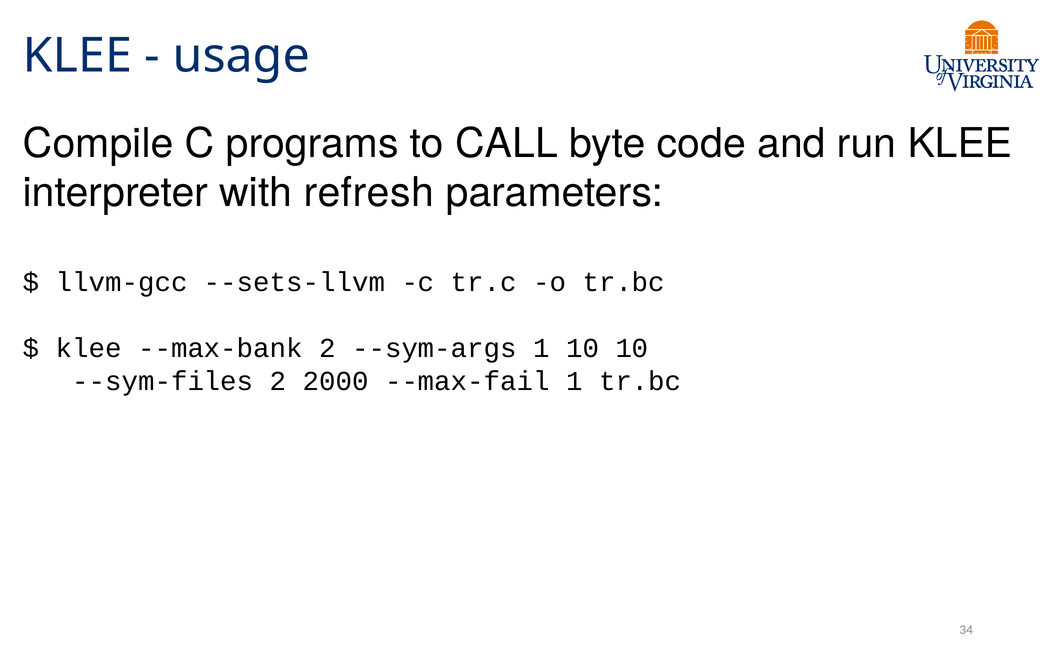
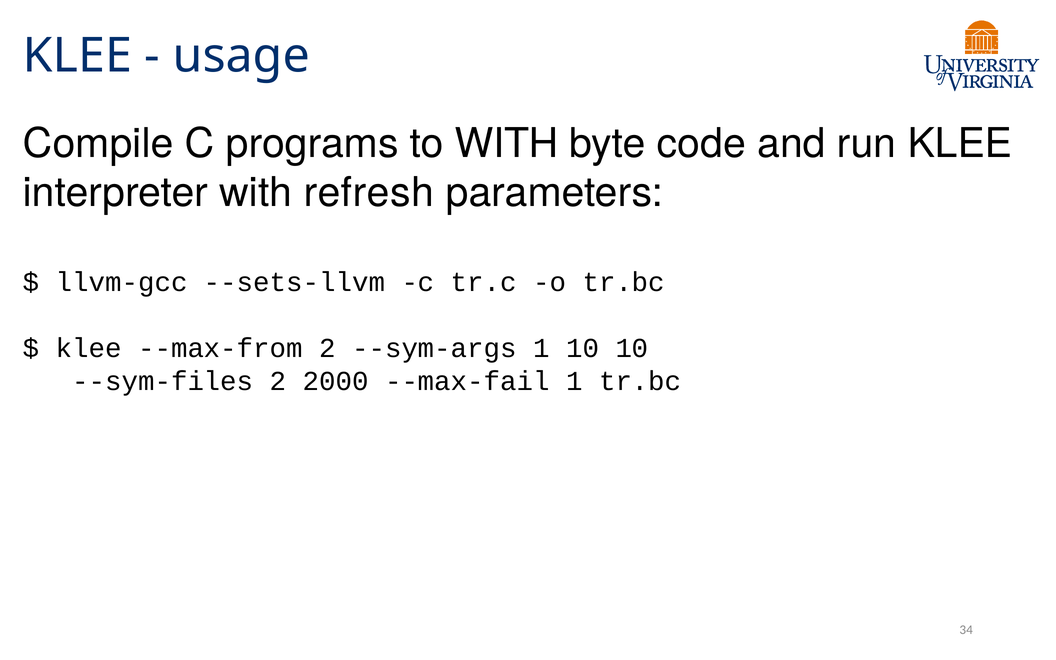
to CALL: CALL -> WITH (507, 144)
--max-bank: --max-bank -> --max-from (220, 348)
